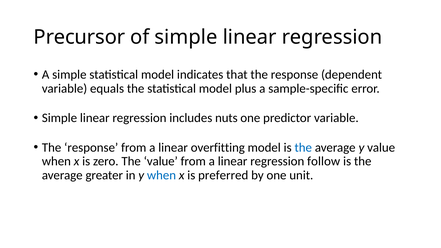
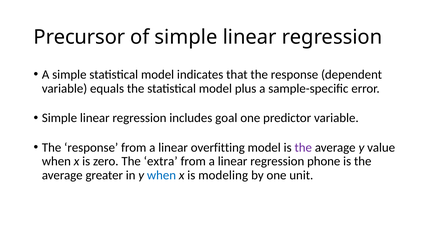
nuts: nuts -> goal (226, 118)
the colour: blue -> purple (303, 147)
The value: value -> extra (161, 161)
follow: follow -> phone (324, 161)
preferred: preferred -> modeling (223, 175)
